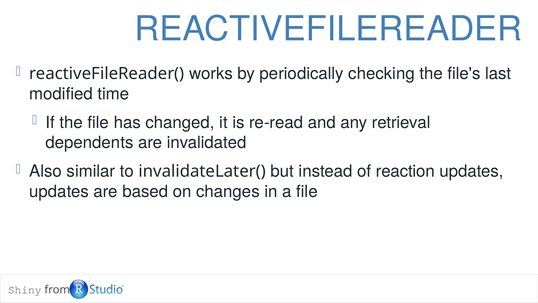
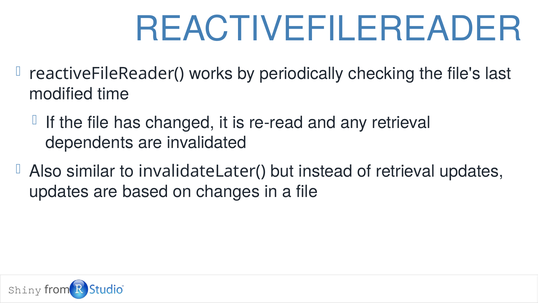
of reaction: reaction -> retrieval (405, 171)
